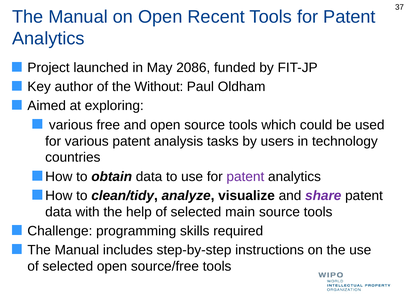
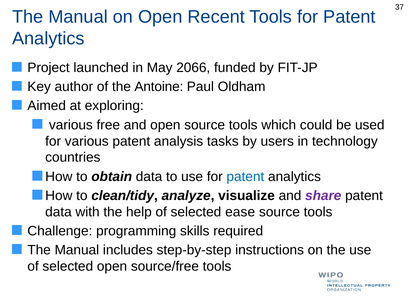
2086: 2086 -> 2066 (193, 68)
Without: Without -> Antoine (159, 87)
patent colour: purple -> blue (245, 177)
main: main -> ease (240, 212)
